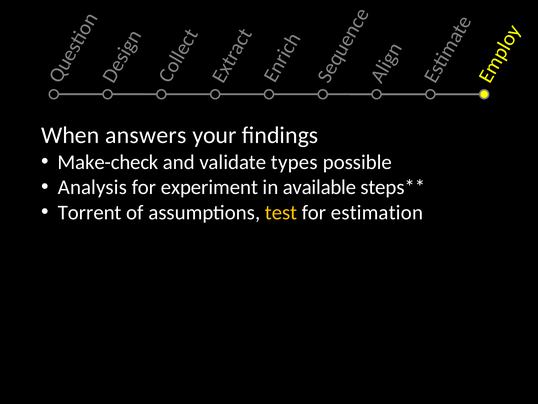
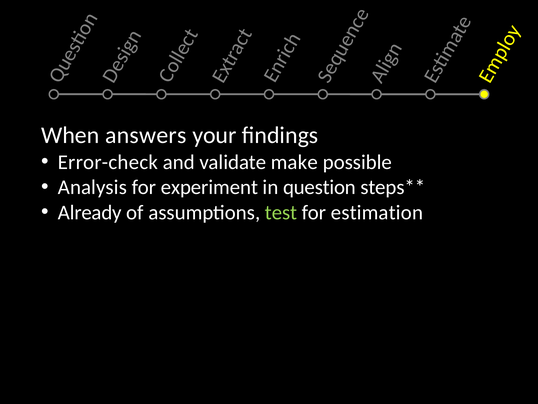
Make-check: Make-check -> Error-check (108, 162)
types: types -> make (294, 162)
available: available -> question (319, 187)
Torrent: Torrent -> Already (90, 212)
test colour: yellow -> light green (281, 212)
